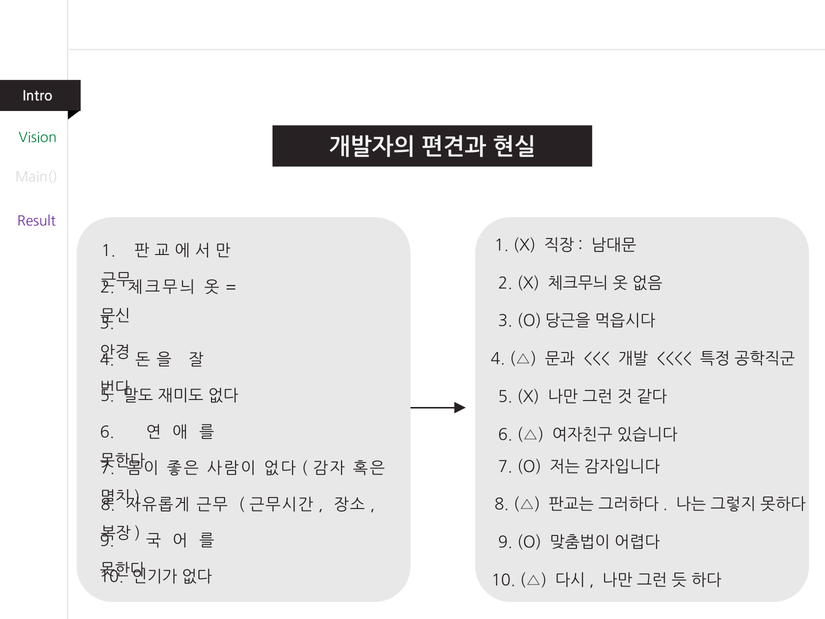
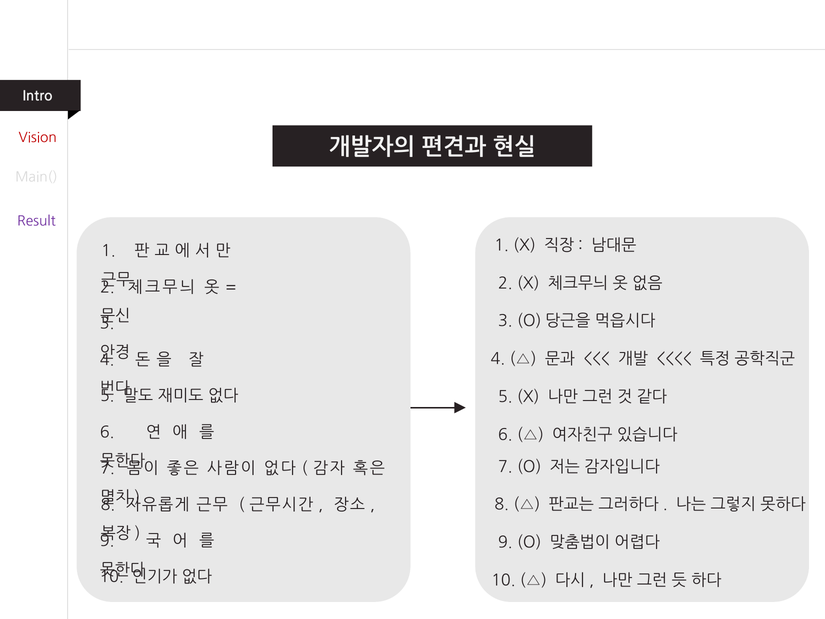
Vision colour: green -> red (38, 138)
